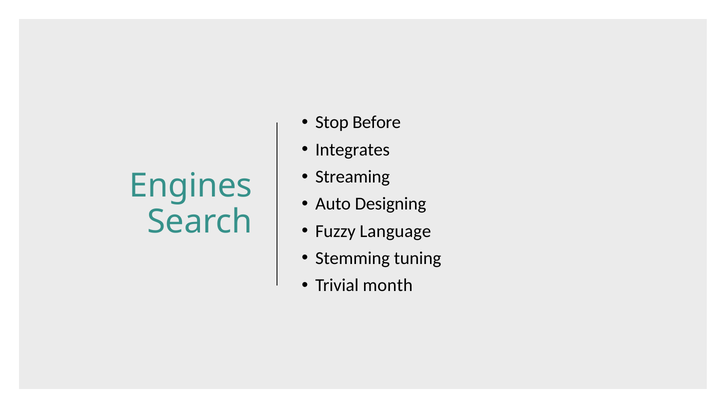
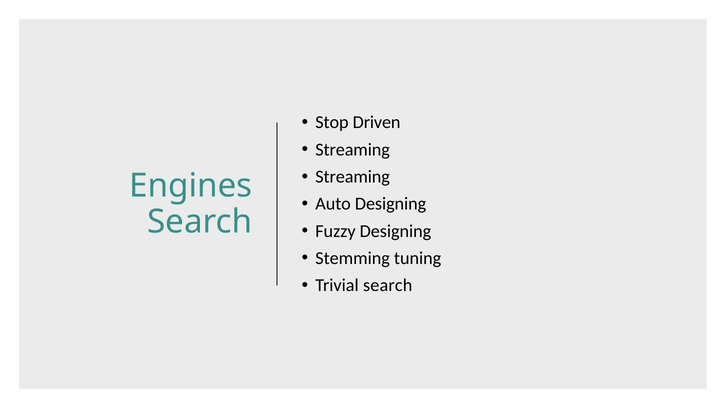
Before: Before -> Driven (377, 123)
Integrates: Integrates -> Streaming (353, 150)
Fuzzy Language: Language -> Designing (395, 231)
Trivial month: month -> search (388, 286)
